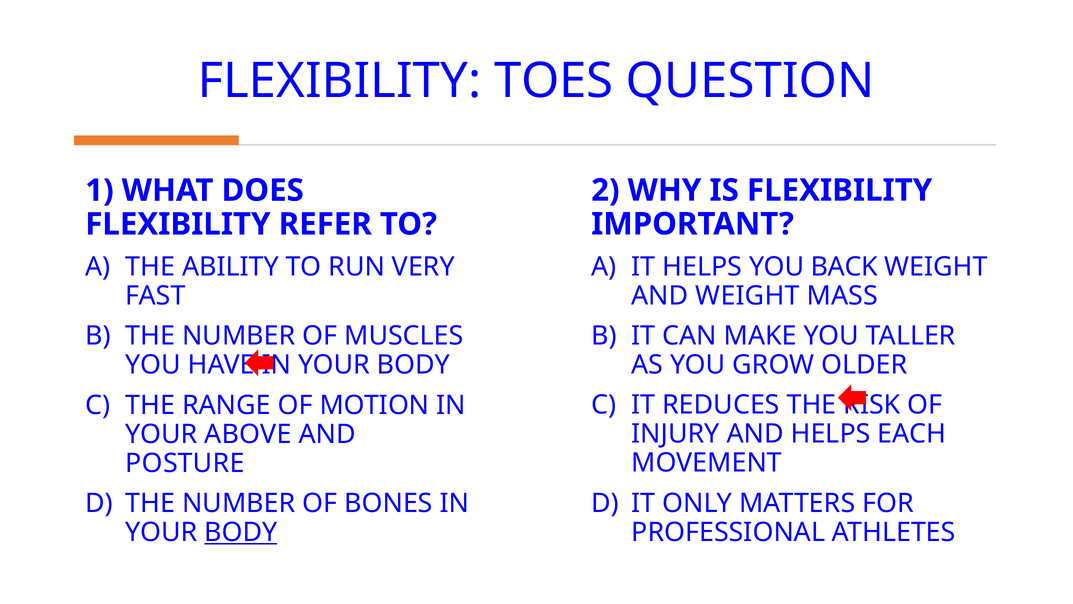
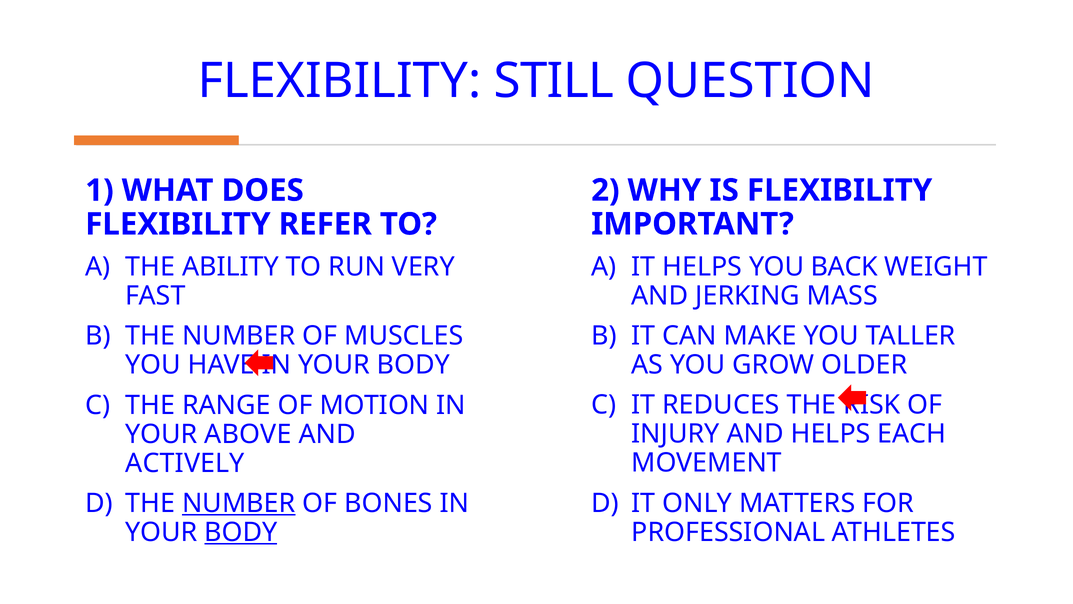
TOES: TOES -> STILL (554, 81)
AND WEIGHT: WEIGHT -> JERKING (748, 295)
POSTURE: POSTURE -> ACTIVELY (185, 463)
NUMBER underline: none -> present (239, 503)
